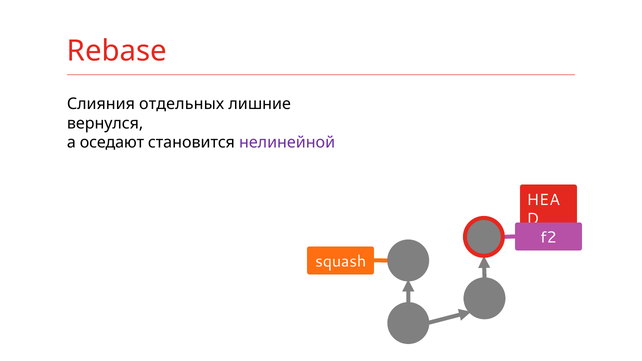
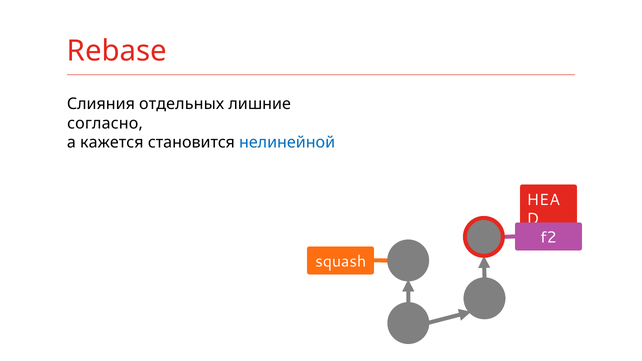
вернулся: вернулся -> согласно (105, 123)
оседают: оседают -> кажется (112, 143)
нелинейной colour: purple -> blue (287, 143)
